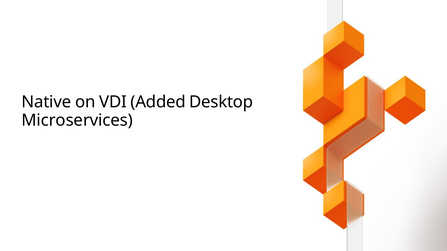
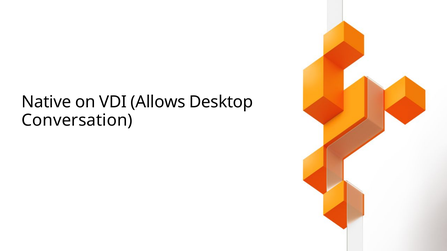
Added: Added -> Allows (158, 102)
Microservices: Microservices -> Conversation (77, 120)
